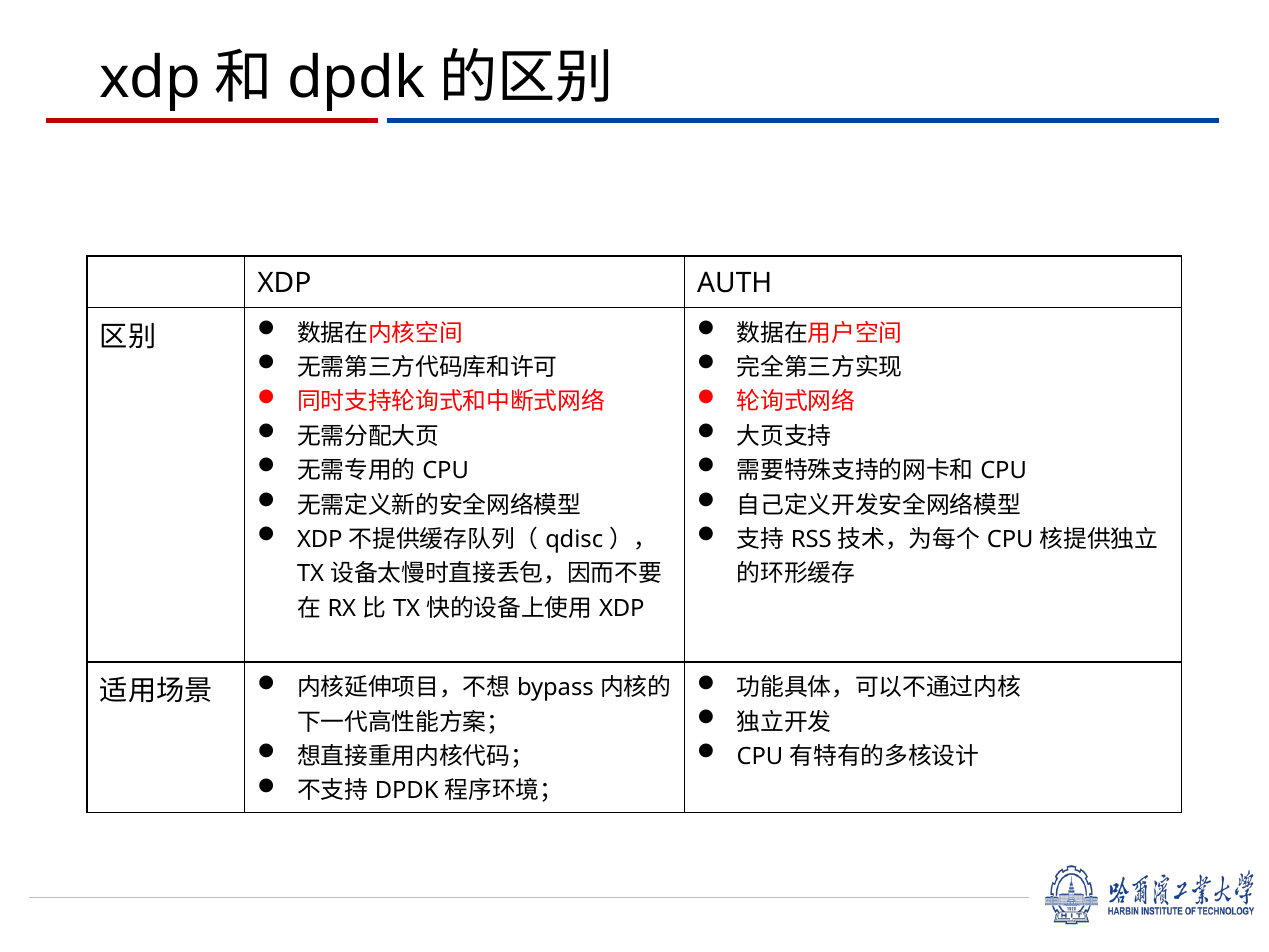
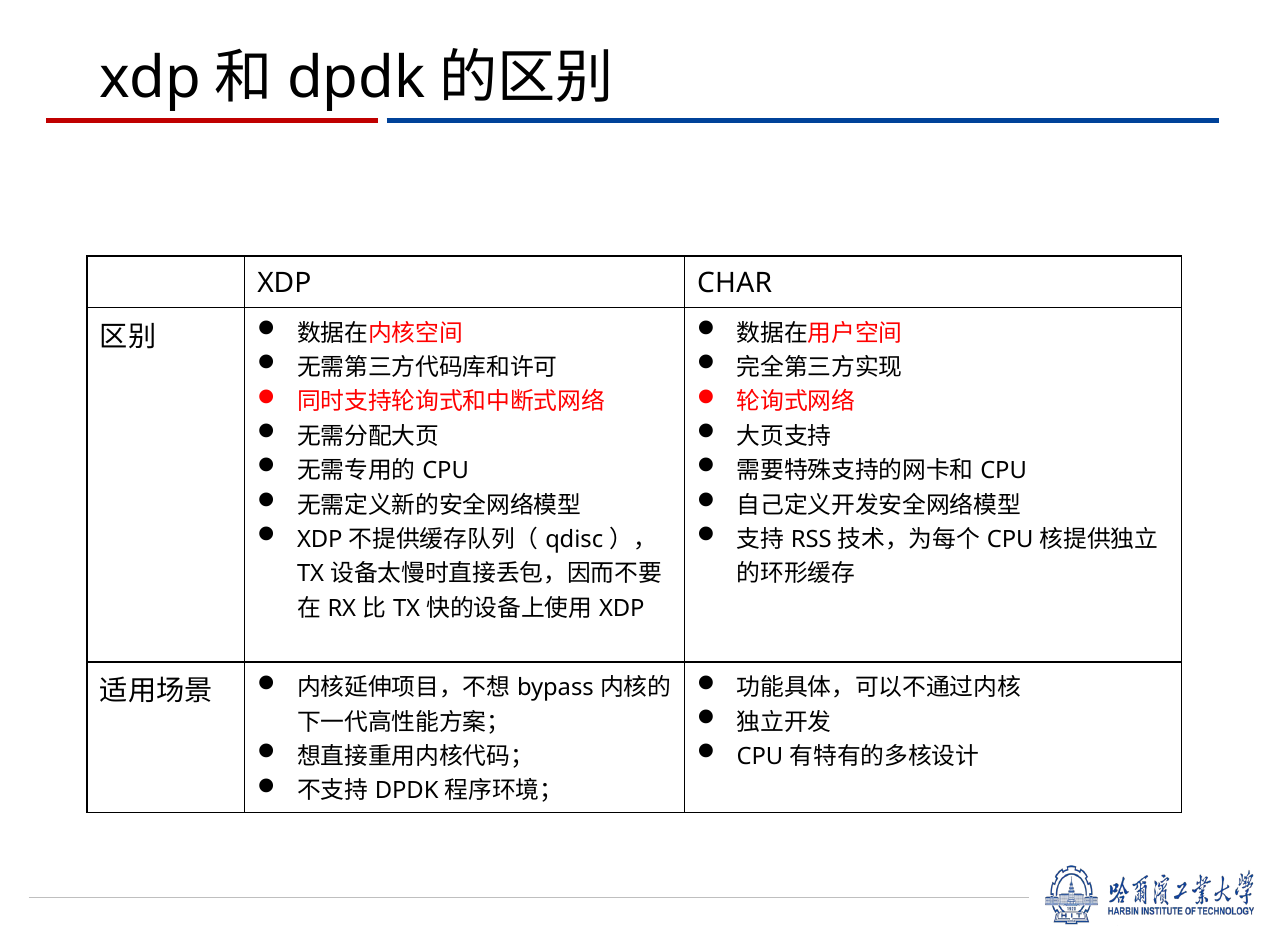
AUTH: AUTH -> CHAR (735, 283)
